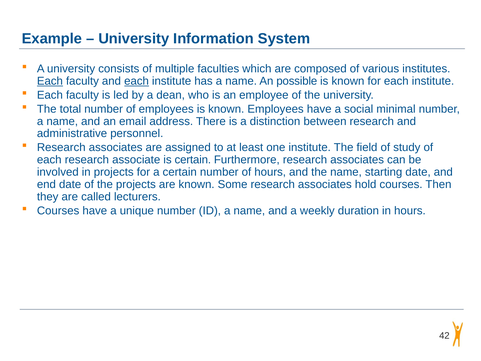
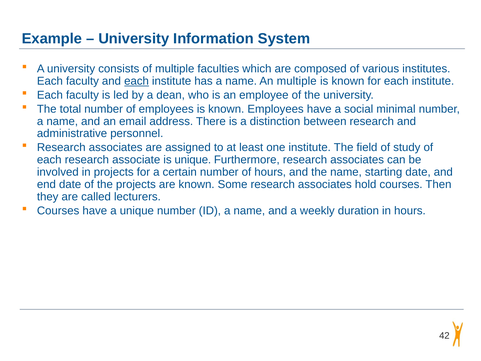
Each underline: present -> none (50, 81)
An possible: possible -> multiple (297, 81)
is certain: certain -> unique (193, 160)
